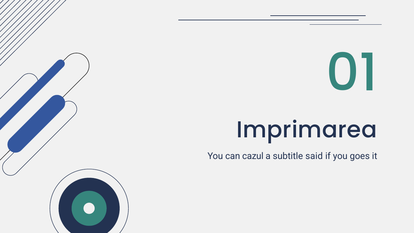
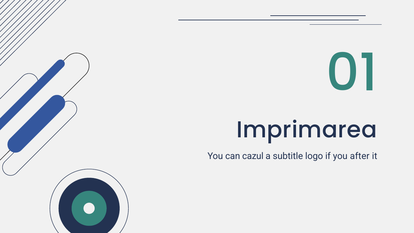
said: said -> logo (314, 156)
goes: goes -> after (360, 156)
